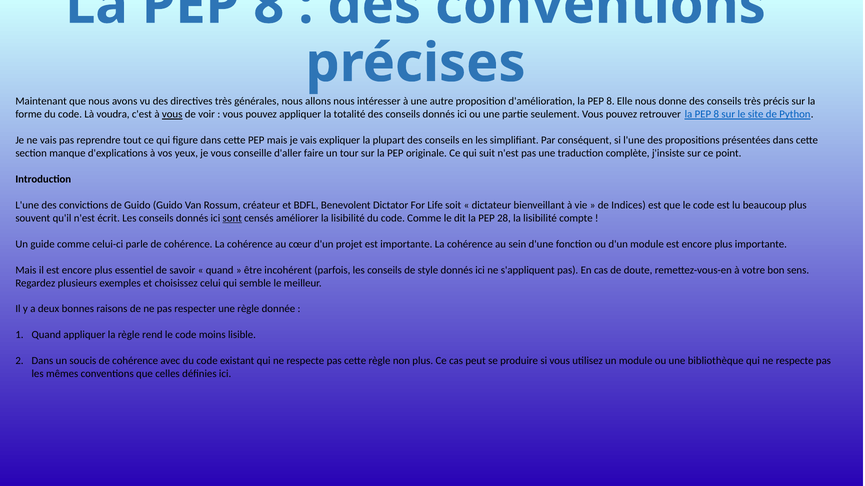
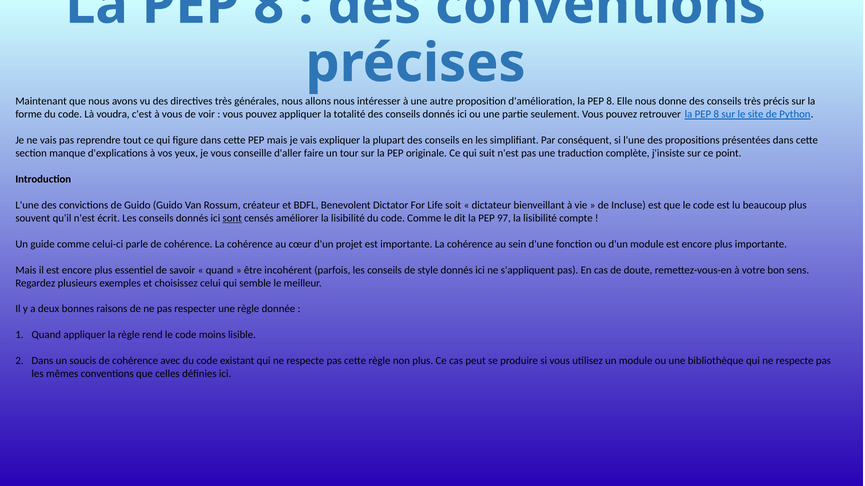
vous underline: present -> none (172, 114)
Indices: Indices -> Incluse (628, 205)
28: 28 -> 97 (504, 218)
